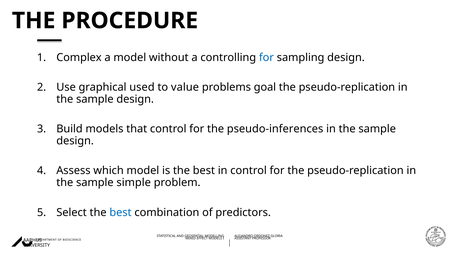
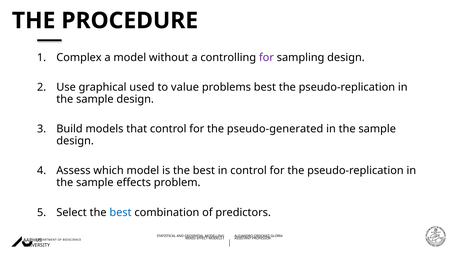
for colour: blue -> purple (266, 57)
problems goal: goal -> best (265, 87)
pseudo-inferences: pseudo-inferences -> pseudo-generated (275, 129)
simple: simple -> effects (134, 182)
